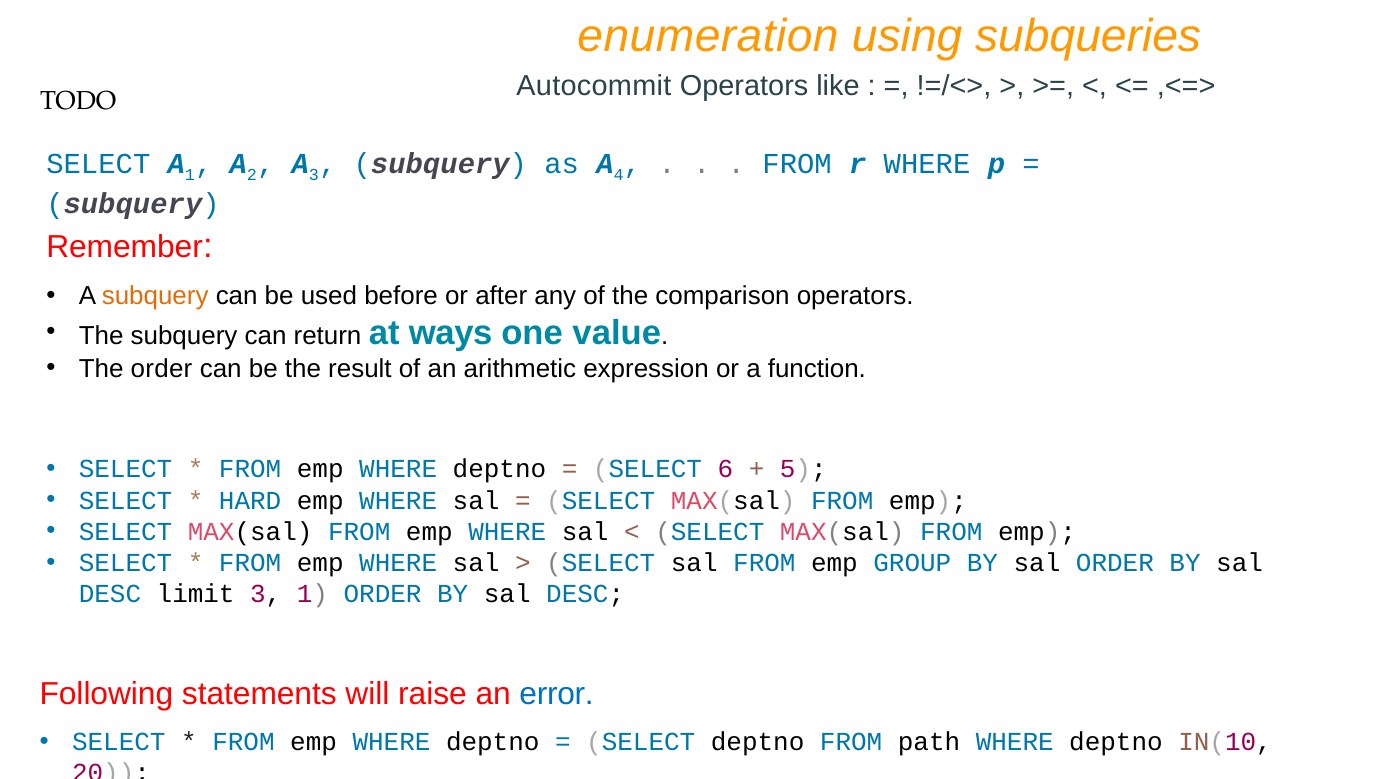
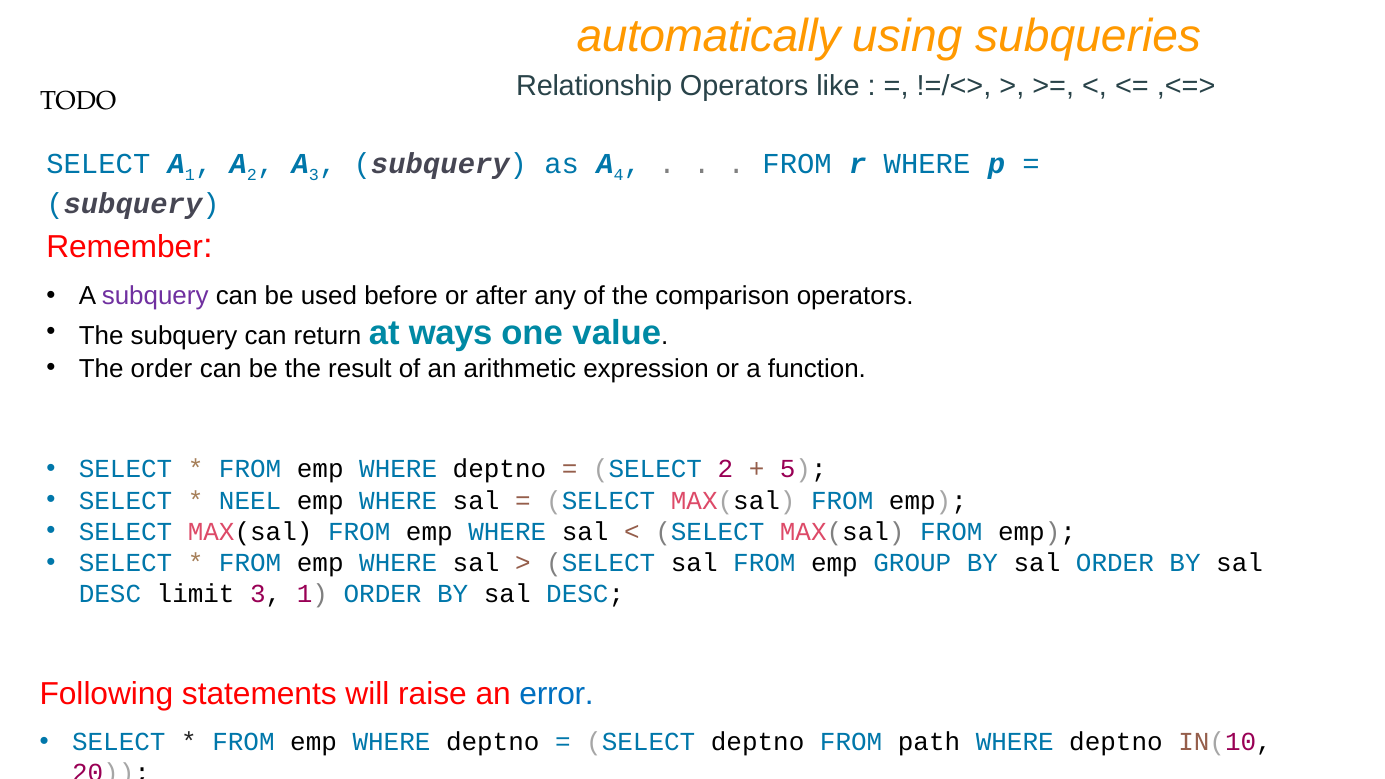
enumeration: enumeration -> automatically (709, 36)
Autocommit: Autocommit -> Relationship (594, 86)
subquery colour: orange -> purple (155, 296)
SELECT 6: 6 -> 2 (725, 469)
HARD: HARD -> NEEL (250, 501)
